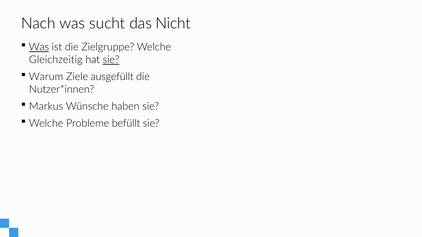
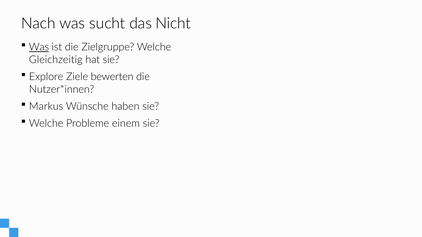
sie underline: present -> none (111, 60)
Warum: Warum -> Explore (46, 77)
ausgefüllt: ausgefüllt -> bewerten (112, 77)
befüllt: befüllt -> einem (126, 124)
